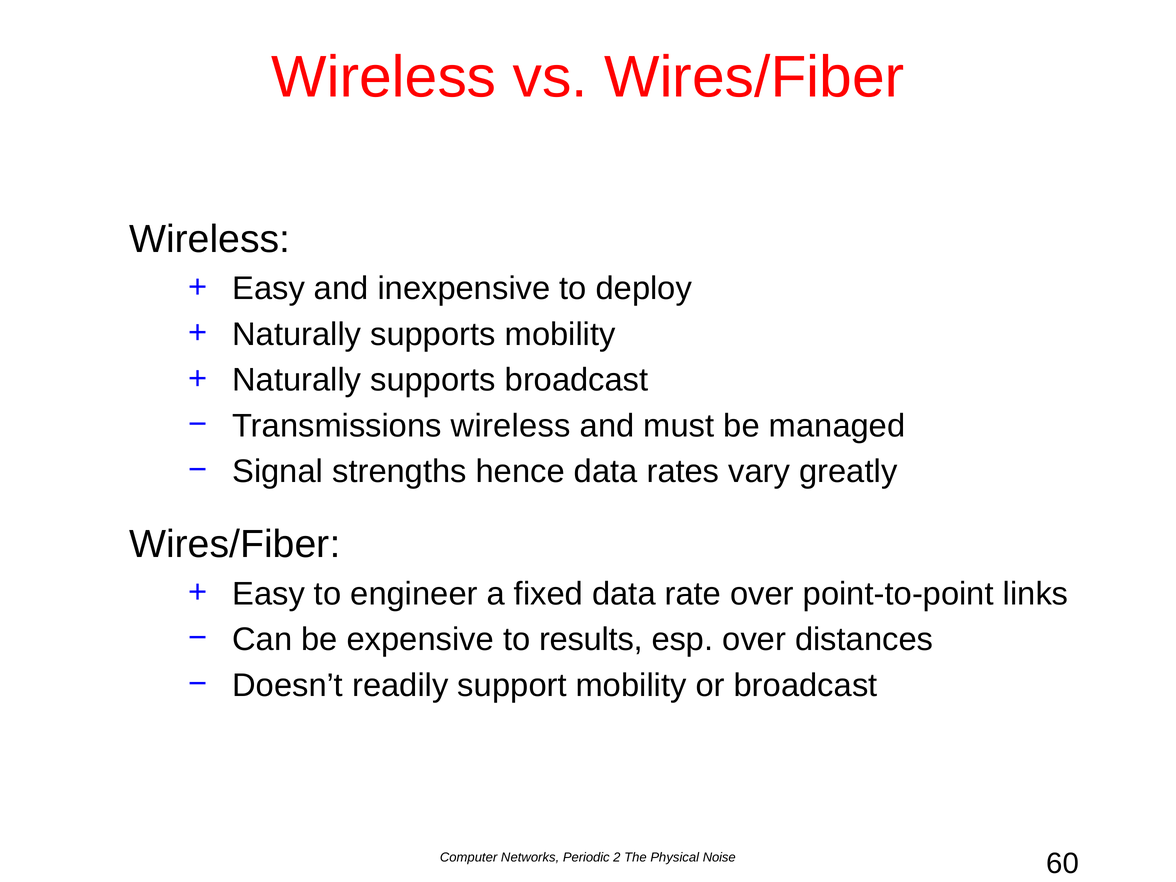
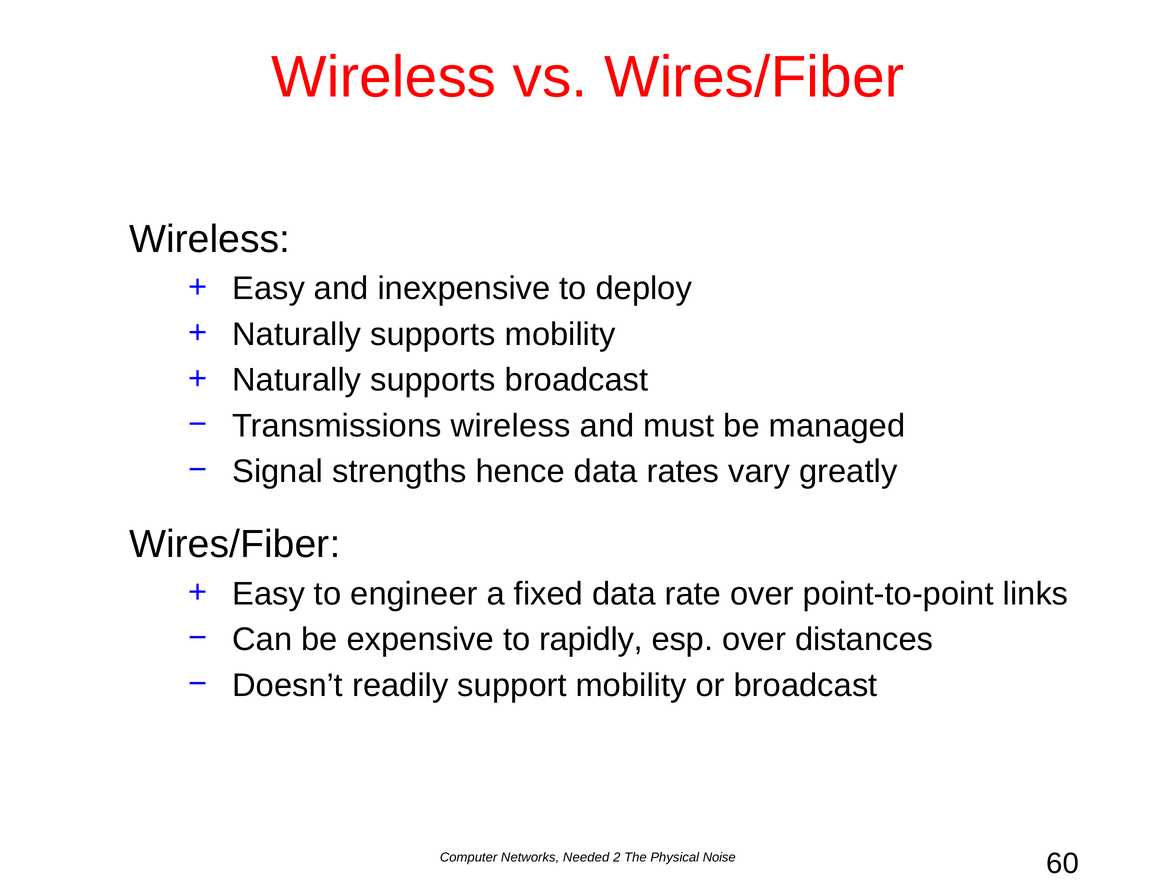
results: results -> rapidly (591, 639)
Periodic: Periodic -> Needed (586, 857)
